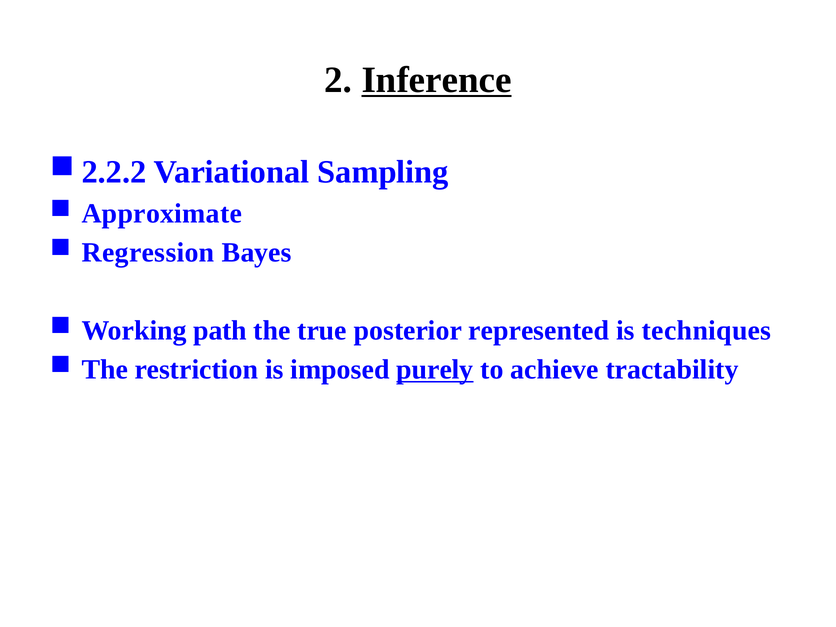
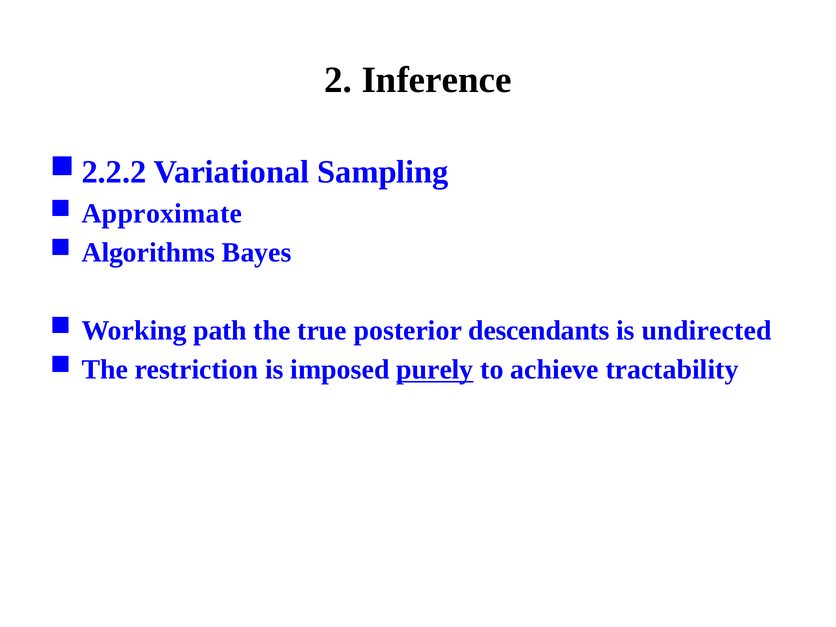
Inference underline: present -> none (437, 80)
Regression: Regression -> Algorithms (148, 253)
represented: represented -> descendants (539, 331)
techniques: techniques -> undirected (707, 331)
